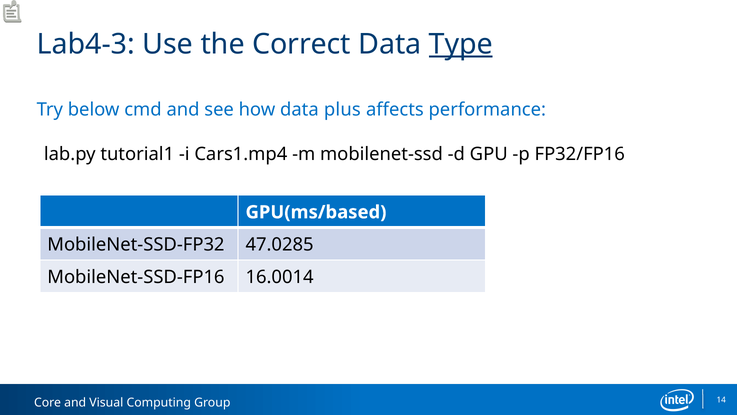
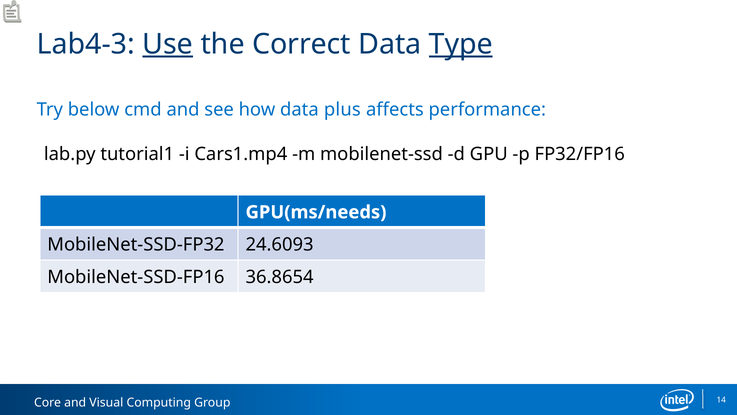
Use underline: none -> present (168, 44)
GPU(ms/based: GPU(ms/based -> GPU(ms/needs (316, 212)
47.0285: 47.0285 -> 24.6093 (280, 244)
16.0014: 16.0014 -> 36.8654 (280, 277)
